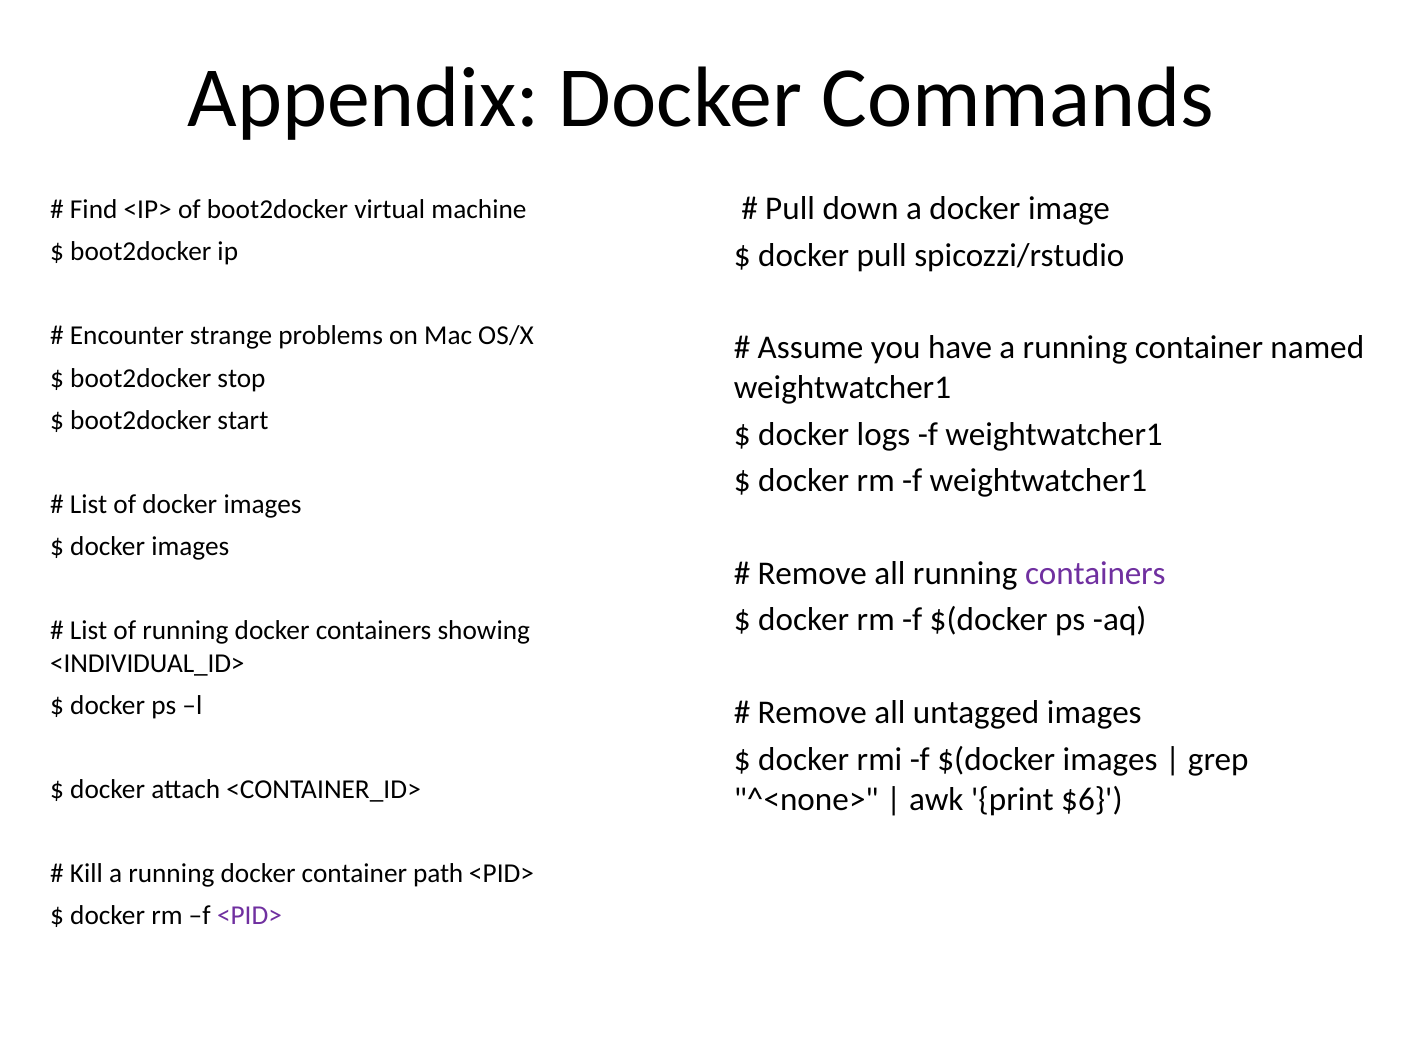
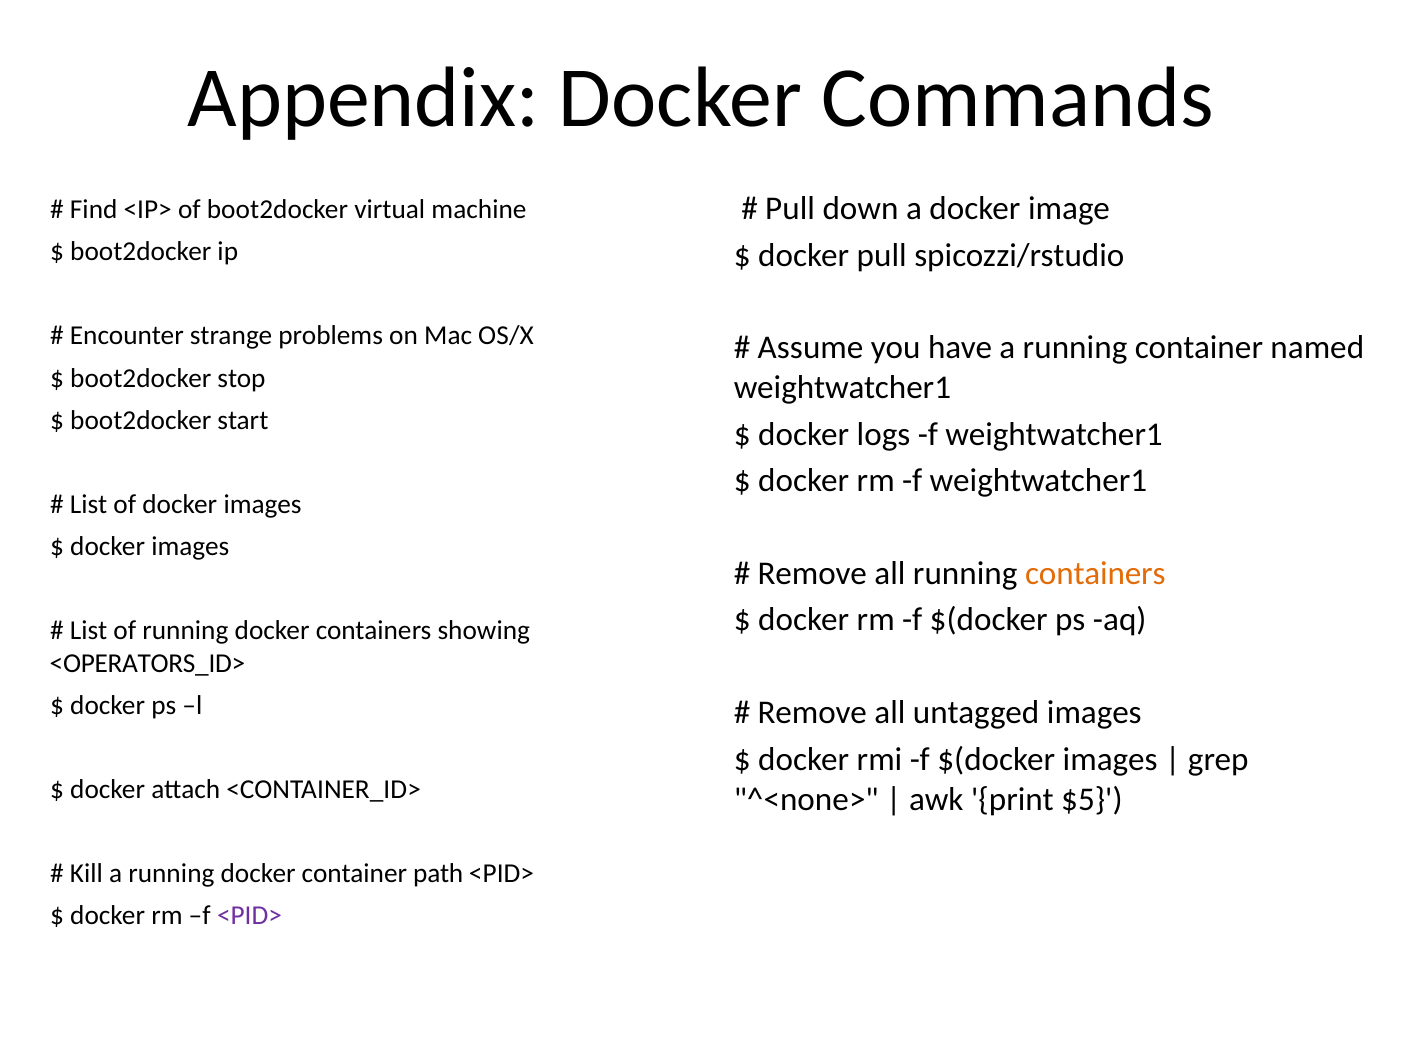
containers colour: purple -> orange (1095, 574)
<INDIVIDUAL_ID>: <INDIVIDUAL_ID> -> <OPERATORS_ID> (147, 663)
$6: $6 -> $5 (1092, 799)
